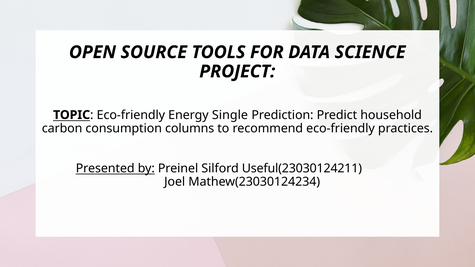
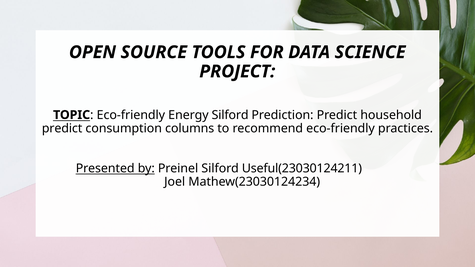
Energy Single: Single -> Silford (230, 115)
carbon: carbon -> predict (62, 128)
